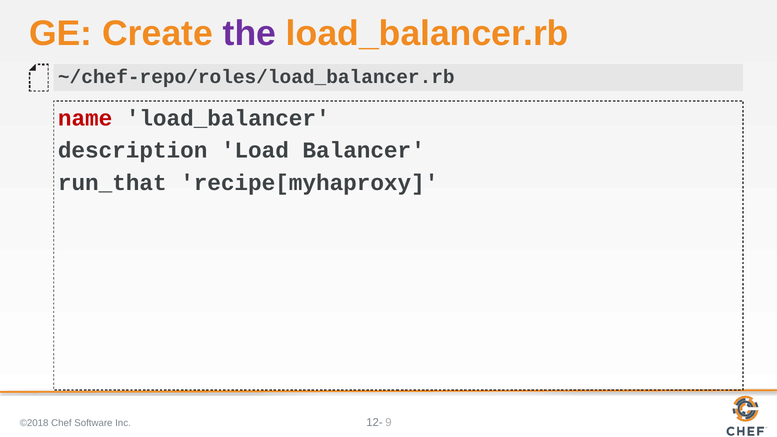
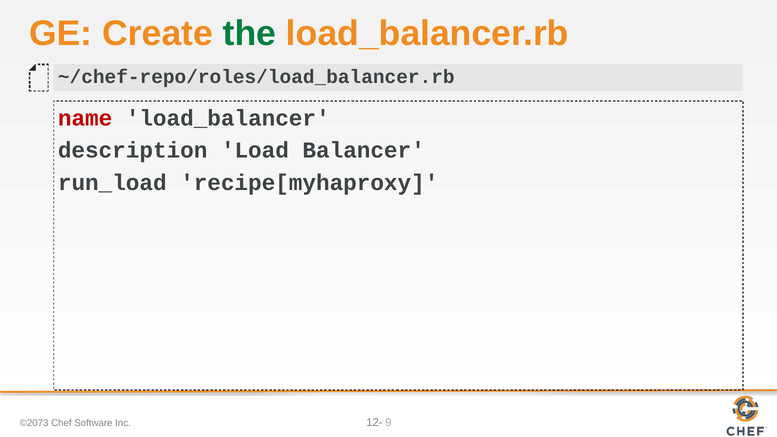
the colour: purple -> green (249, 34)
run_that: run_that -> run_load (112, 183)
©2018: ©2018 -> ©2073 (34, 423)
